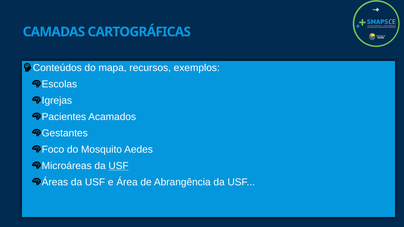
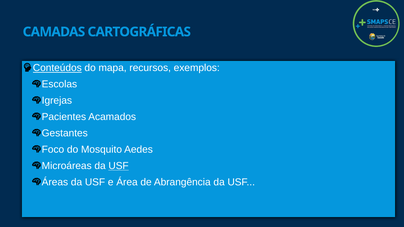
Conteúdos underline: none -> present (57, 68)
